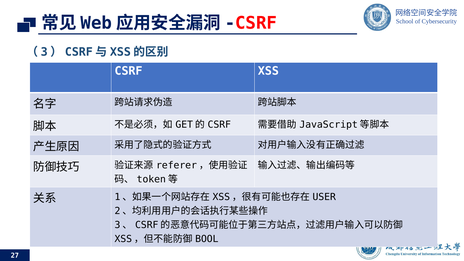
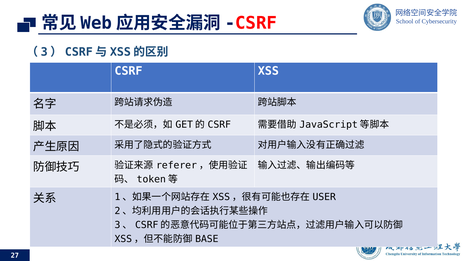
BOOL: BOOL -> BASE (207, 239)
